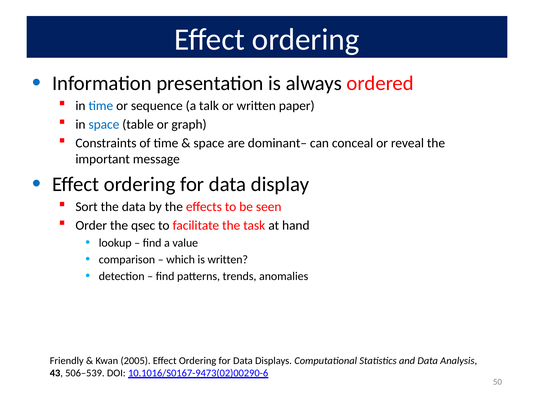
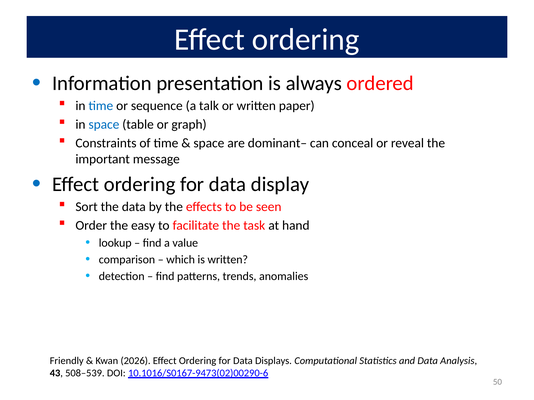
qsec: qsec -> easy (143, 226)
2005: 2005 -> 2026 (136, 361)
506–539: 506–539 -> 508–539 (85, 374)
